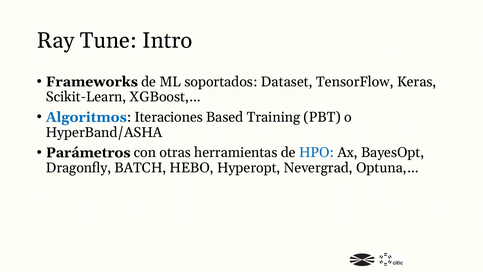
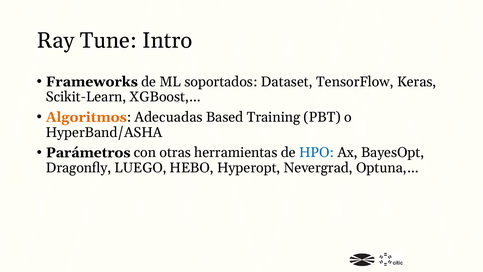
Algoritmos colour: blue -> orange (86, 117)
Iteraciones: Iteraciones -> Adecuadas (169, 117)
BATCH: BATCH -> LUEGO (141, 168)
